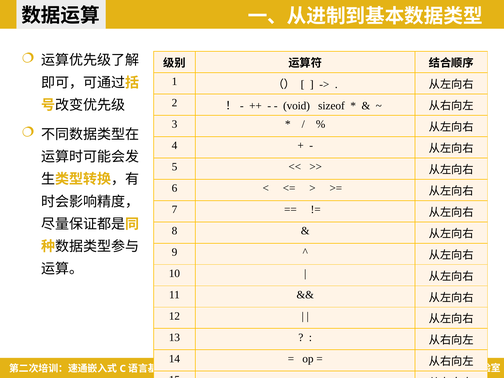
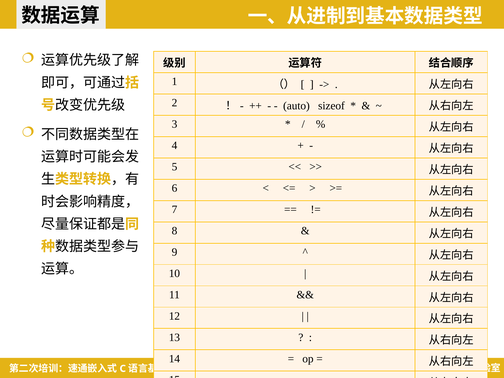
void: void -> auto (296, 106)
